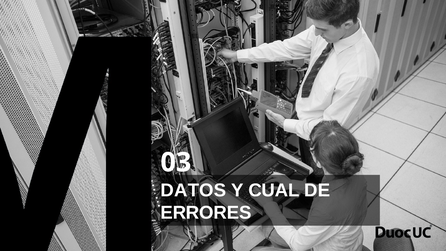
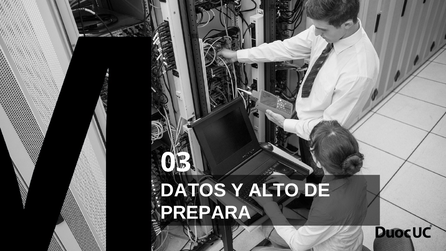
CUAL: CUAL -> ALTO (274, 190)
ERRORES: ERRORES -> PREPARA (206, 213)
